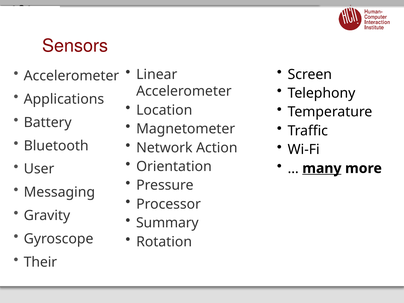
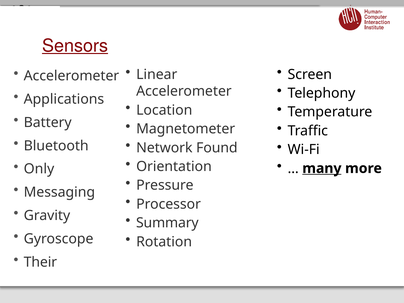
Sensors underline: none -> present (75, 46)
Action: Action -> Found (217, 148)
User: User -> Only (39, 169)
